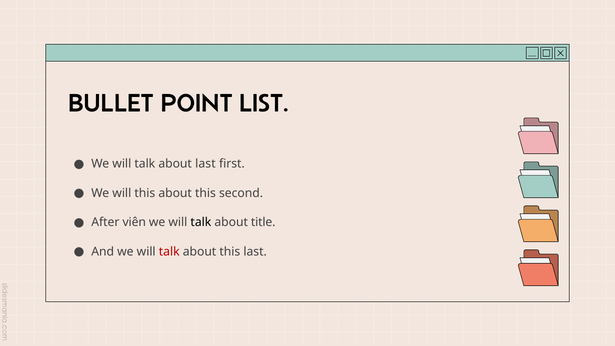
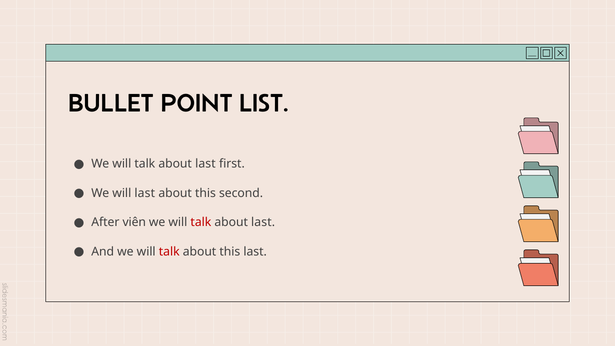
will this: this -> last (145, 193)
talk colour: black -> red (201, 222)
title: title -> last (263, 222)
